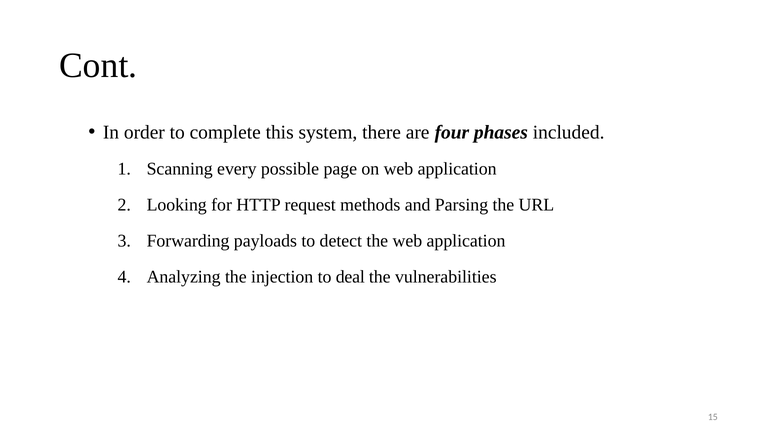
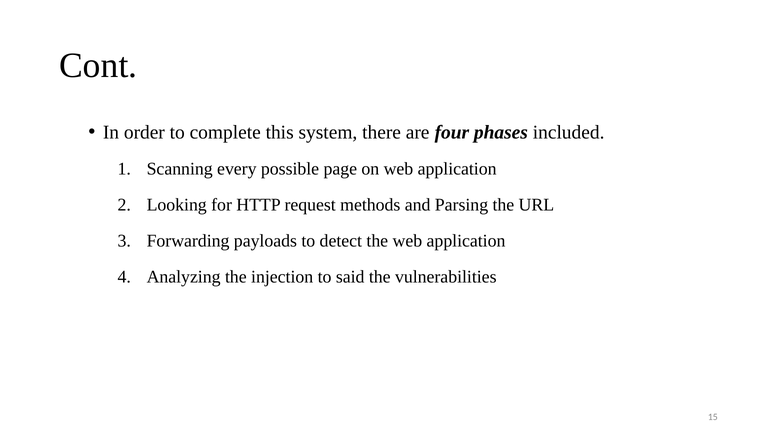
deal: deal -> said (350, 277)
